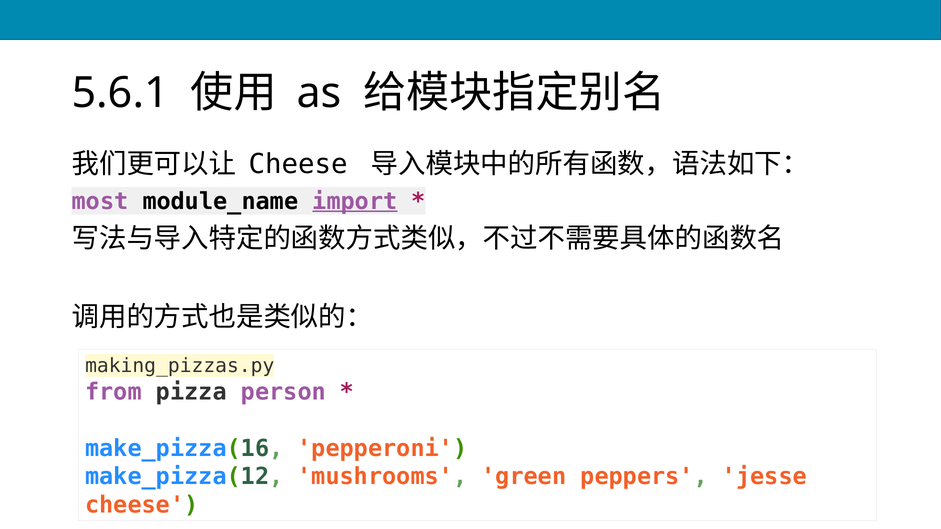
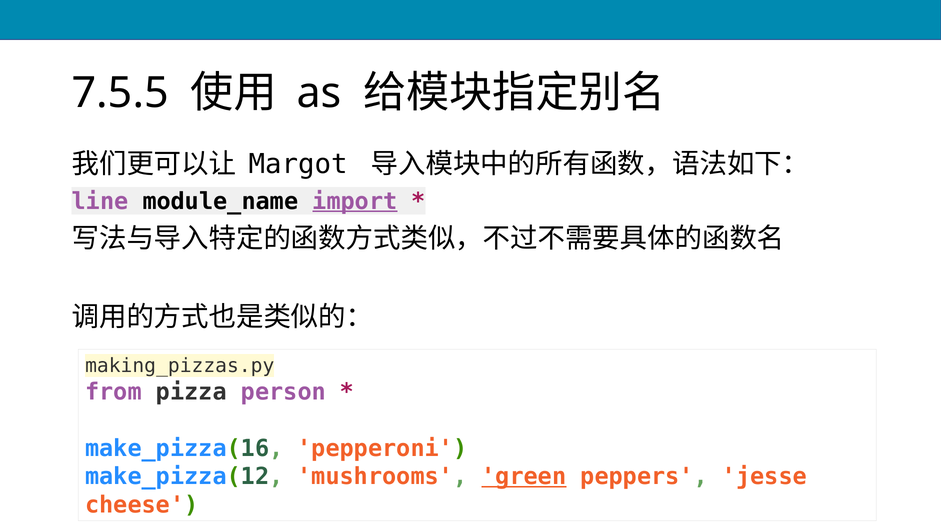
5.6.1: 5.6.1 -> 7.5.5 (120, 93)
Cheese: Cheese -> Margot (298, 164)
most: most -> line (100, 201)
green underline: none -> present (524, 477)
